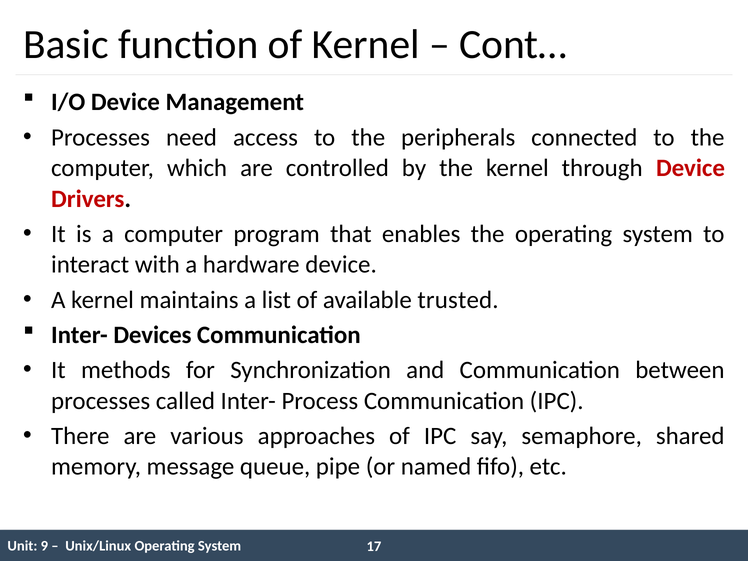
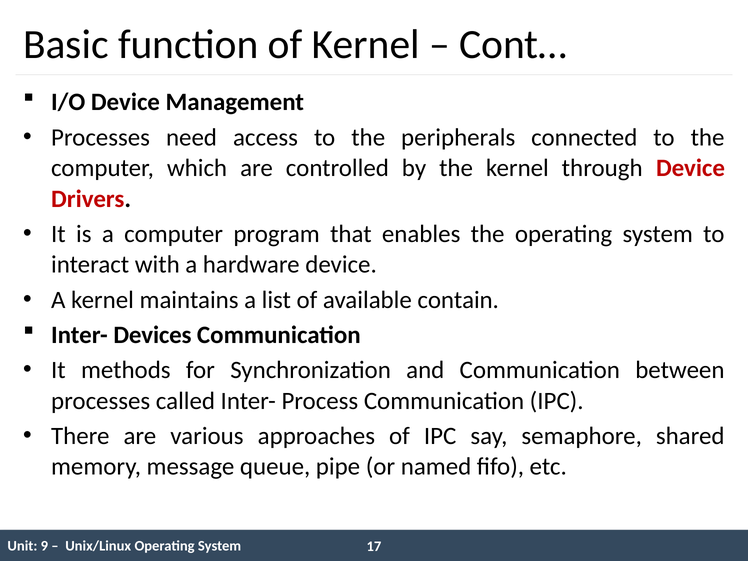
trusted: trusted -> contain (458, 300)
